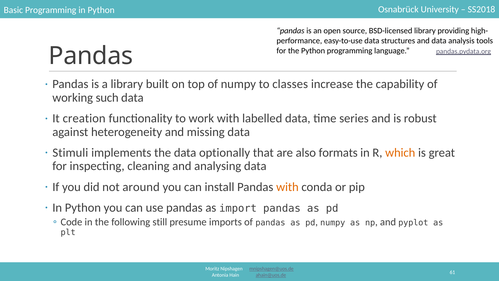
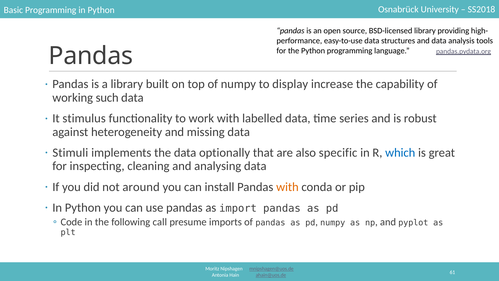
classes: classes -> display (290, 84)
creation: creation -> stimulus (84, 118)
formats: formats -> specific (338, 153)
which colour: orange -> blue (400, 153)
still: still -> call (160, 222)
